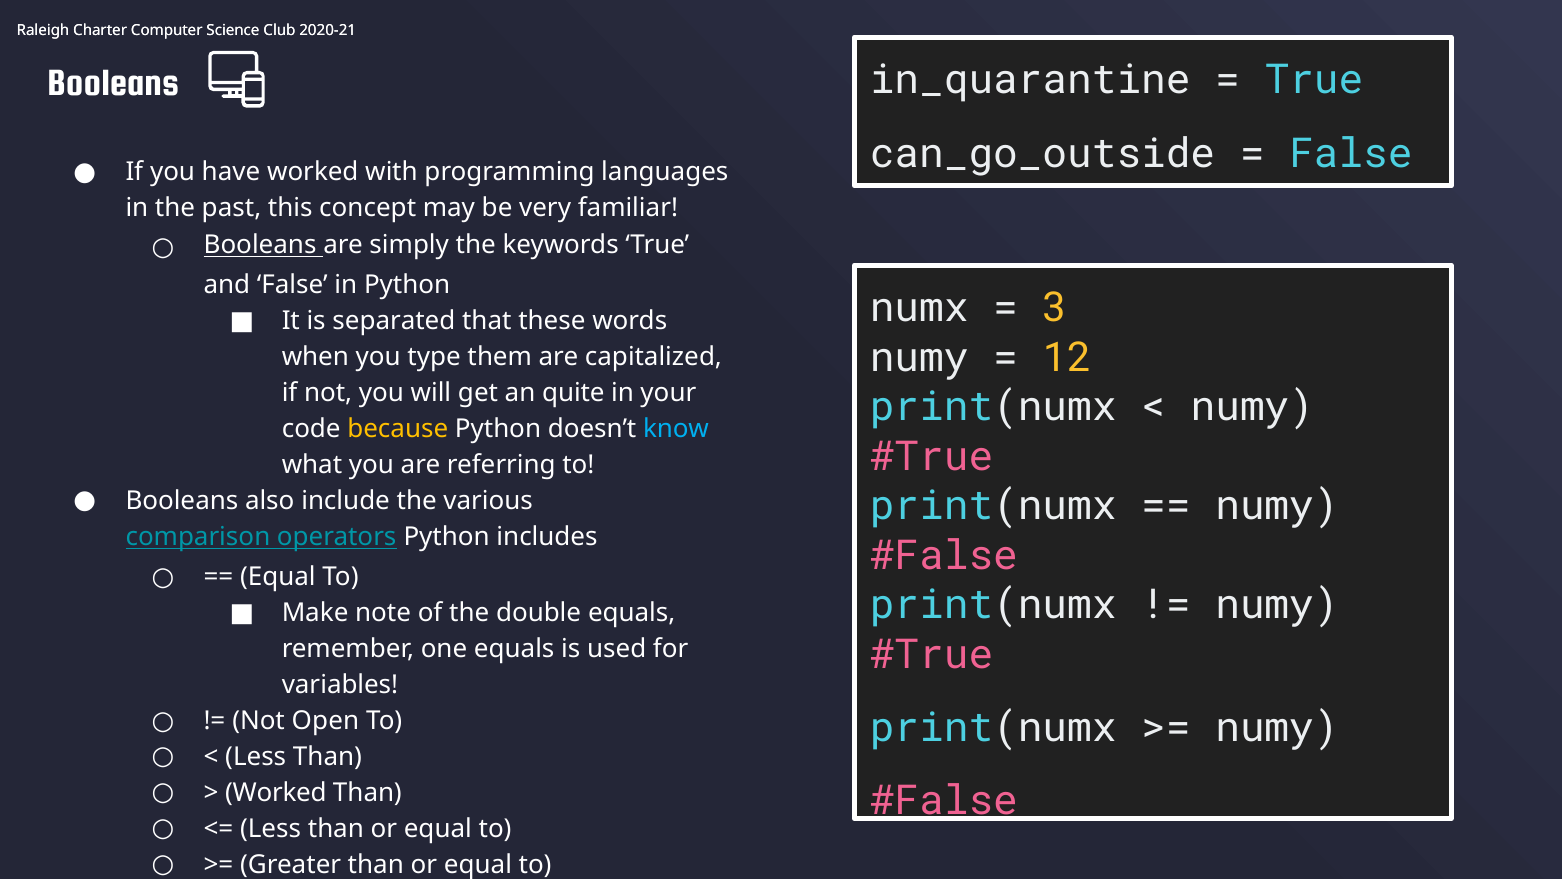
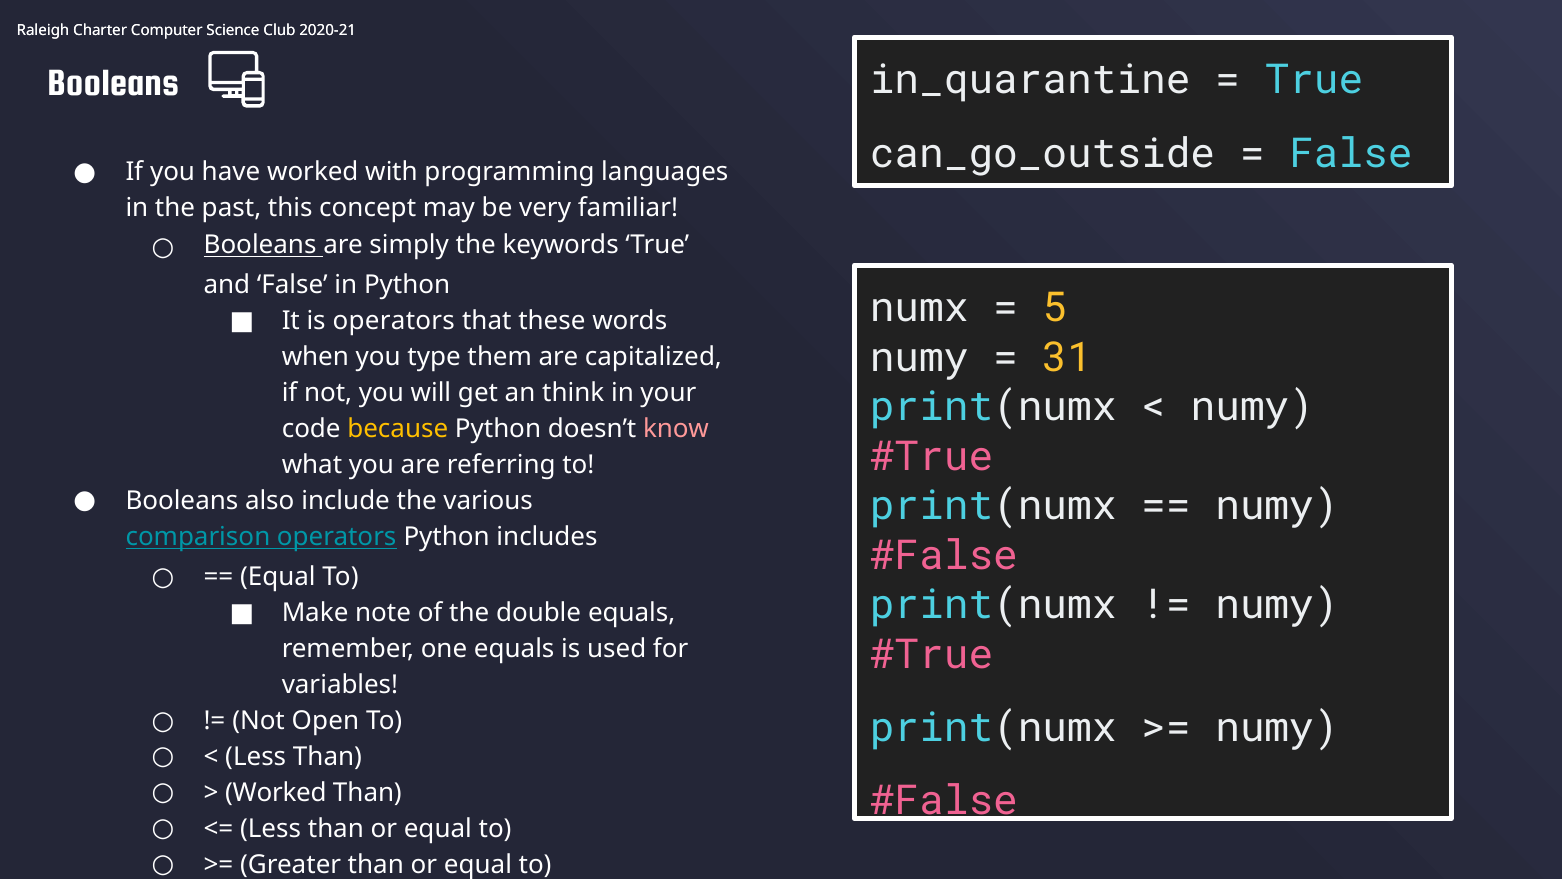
3: 3 -> 5 (1055, 308)
is separated: separated -> operators (394, 321)
12: 12 -> 31 (1067, 358)
quite: quite -> think (573, 392)
know colour: light blue -> pink (676, 428)
